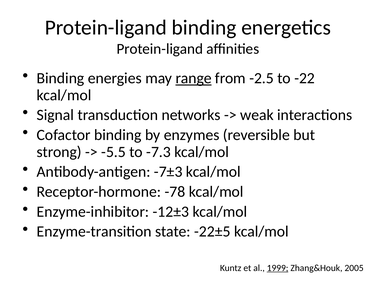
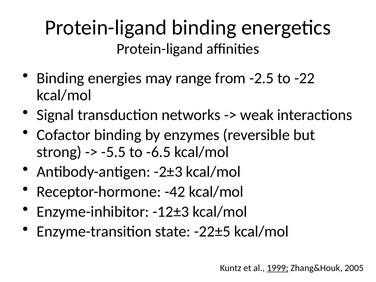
range underline: present -> none (194, 78)
-7.3: -7.3 -> -6.5 (159, 152)
-7±3: -7±3 -> -2±3 (168, 172)
-78: -78 -> -42 (175, 192)
